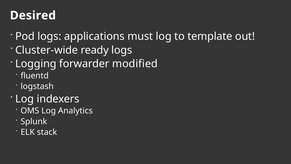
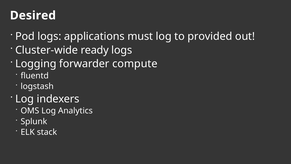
template: template -> provided (210, 36)
modified: modified -> compute (135, 64)
